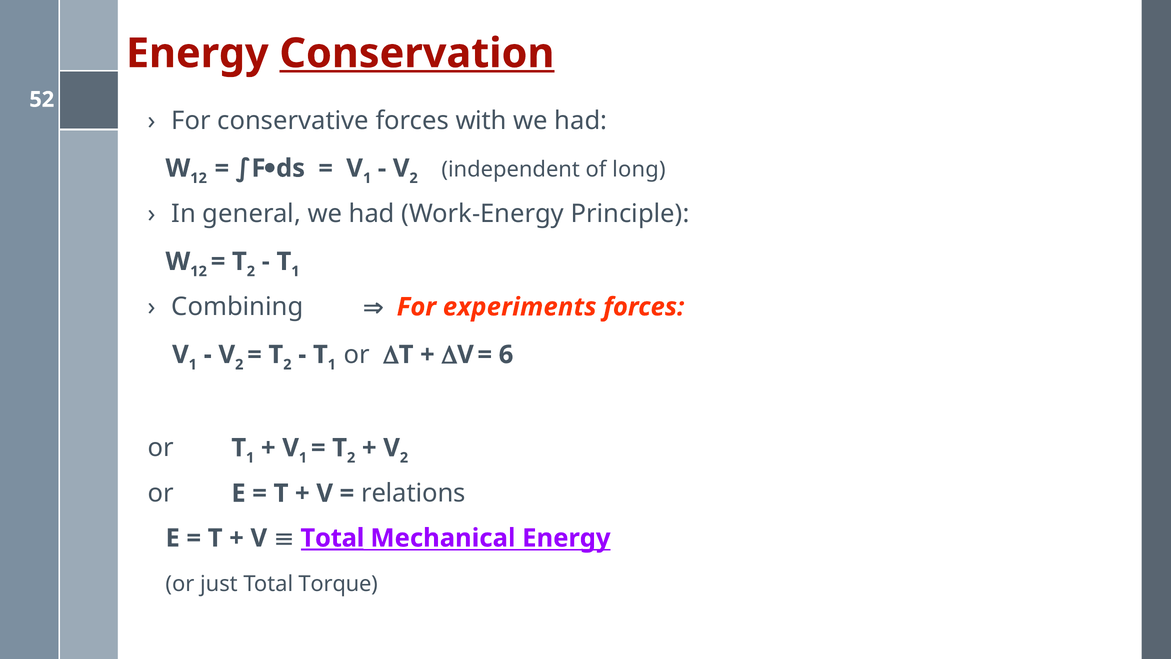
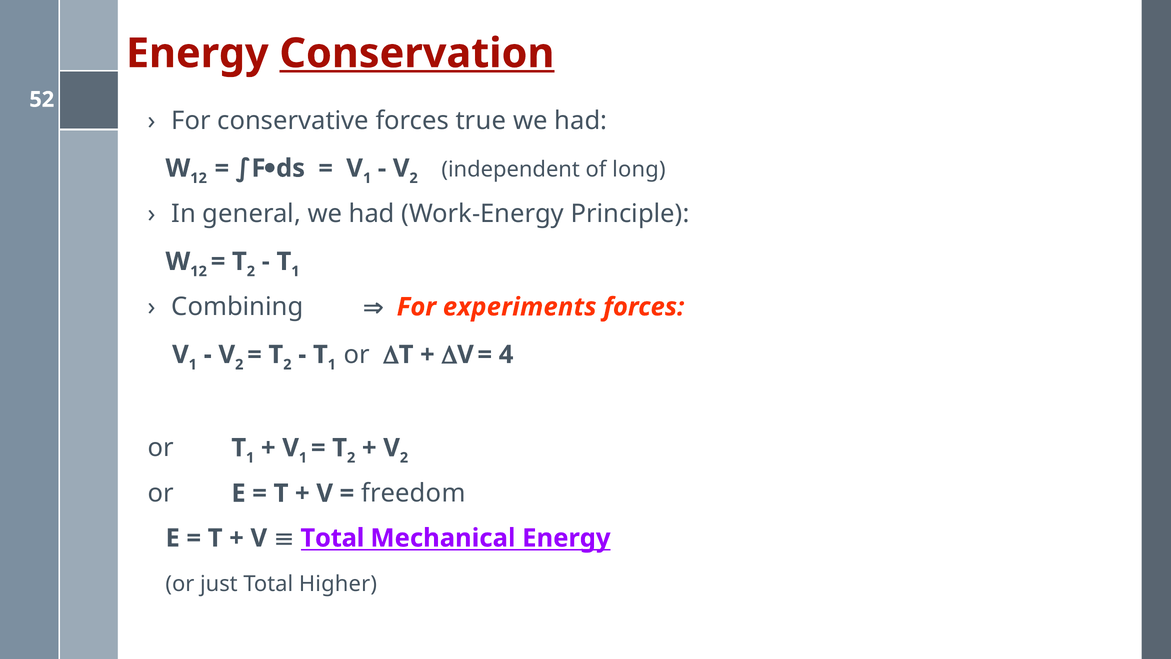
with: with -> true (481, 121)
6: 6 -> 4 (506, 355)
relations: relations -> freedom (413, 493)
Total underline: present -> none (332, 538)
Torque: Torque -> Higher (338, 584)
